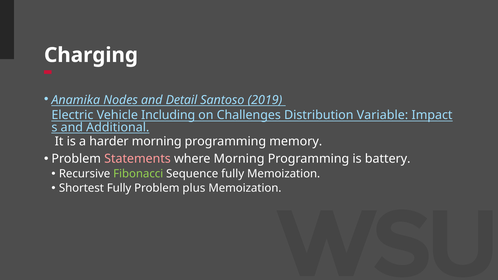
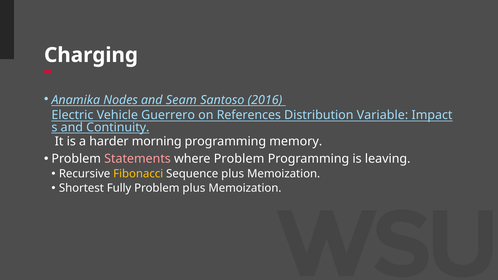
Detail: Detail -> Seam (181, 100)
2019: 2019 -> 2016 (265, 100)
Including: Including -> Guerrero (168, 115)
Challenges: Challenges -> References (249, 115)
Additional: Additional -> Continuity (118, 127)
where Morning: Morning -> Problem (239, 159)
battery: battery -> leaving (388, 159)
Fibonacci colour: light green -> yellow (138, 174)
Sequence fully: fully -> plus (233, 174)
